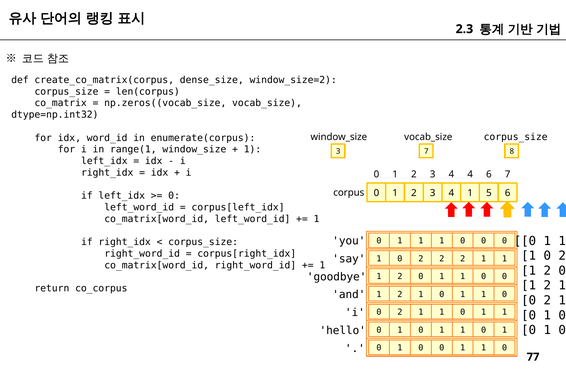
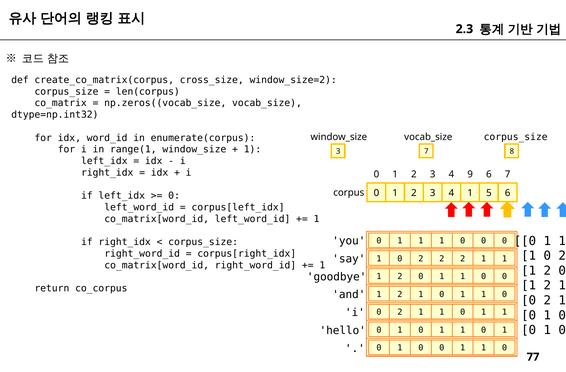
dense_size: dense_size -> cross_size (212, 80)
4 4: 4 -> 9 (470, 174)
